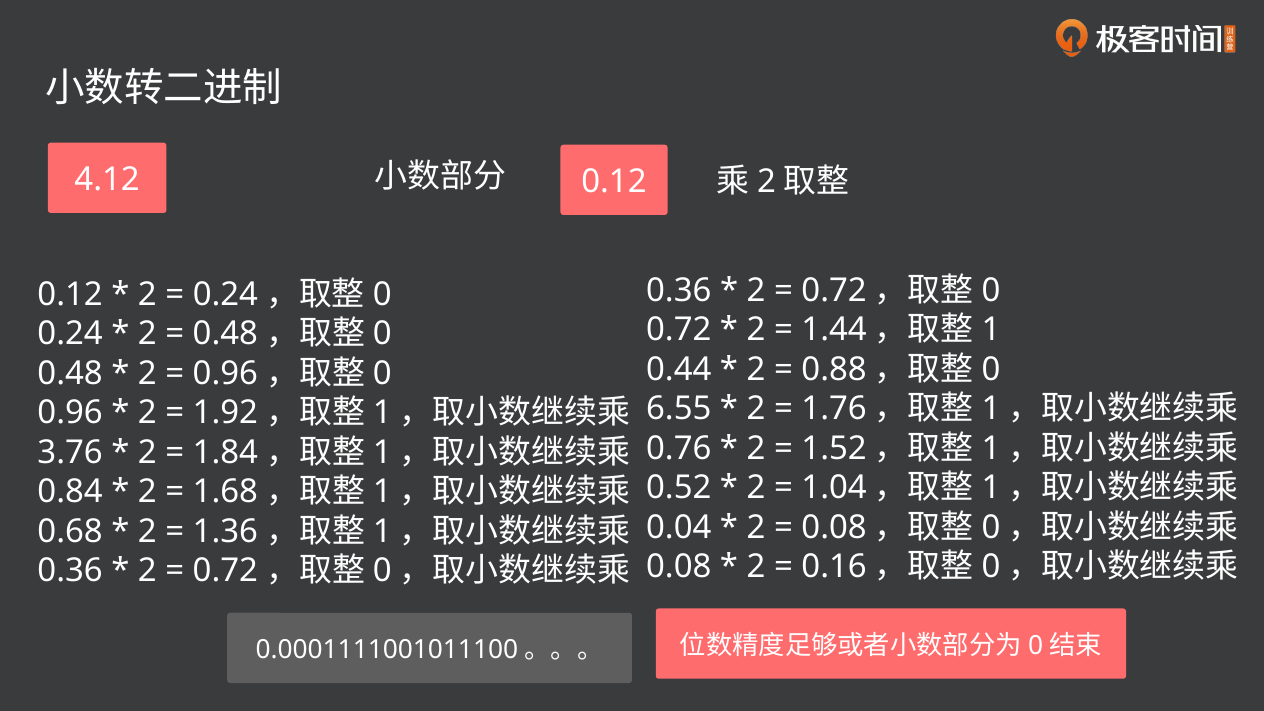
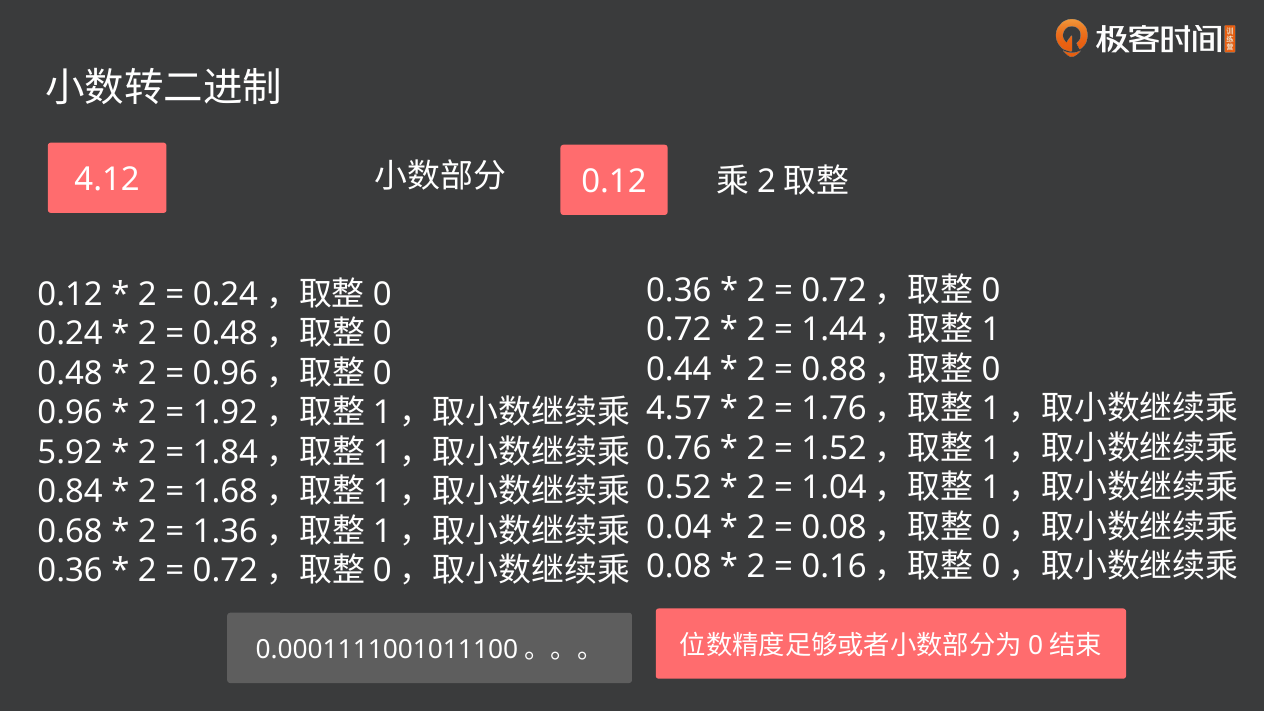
6.55: 6.55 -> 4.57 (679, 409)
3.76: 3.76 -> 5.92 (70, 452)
